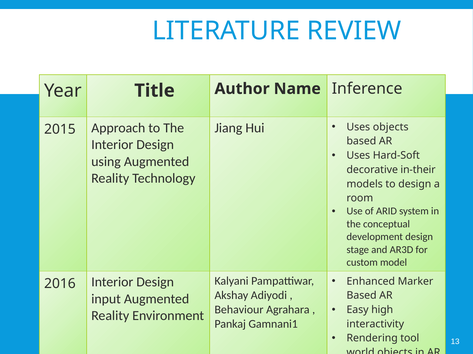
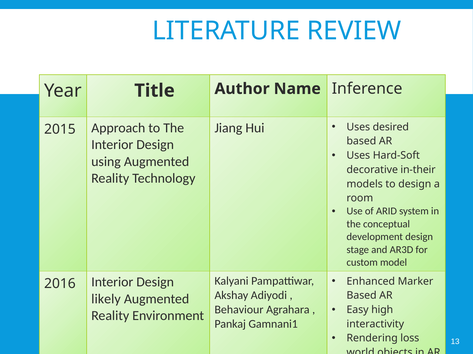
Uses objects: objects -> desired (391, 127)
input: input -> likely (106, 300)
tool: tool -> loss (410, 339)
